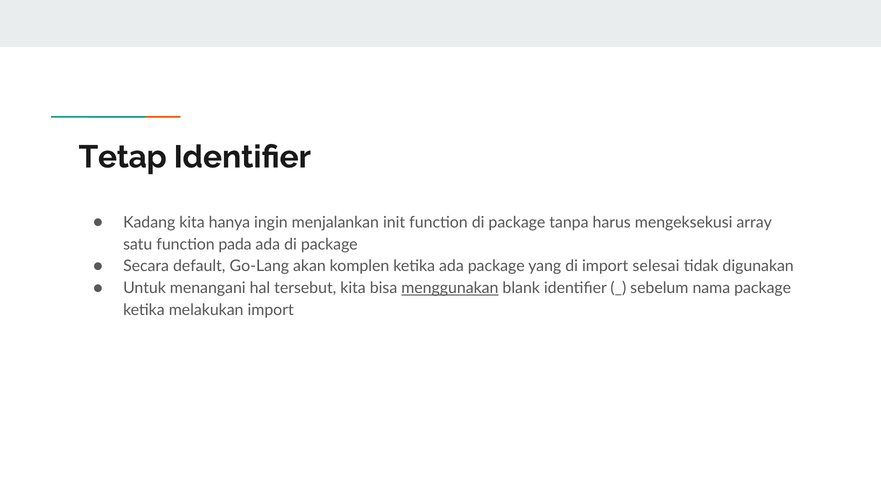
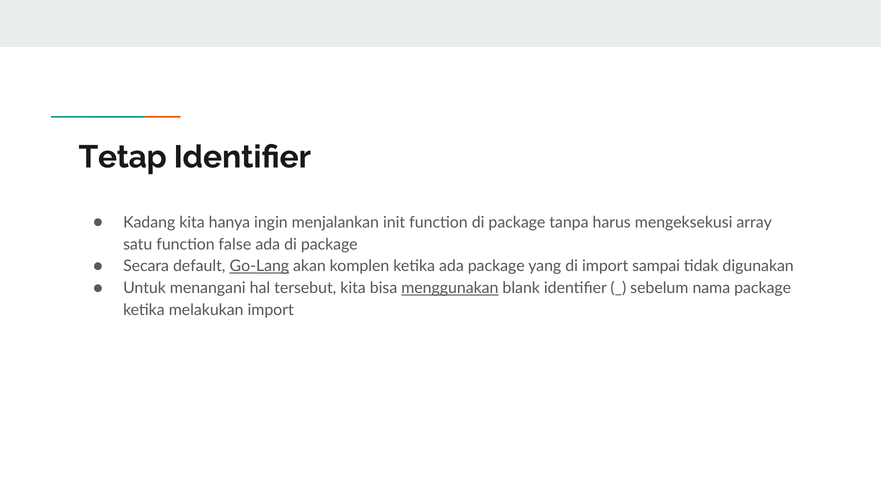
pada: pada -> false (235, 245)
Go-Lang underline: none -> present (259, 267)
selesai: selesai -> sampai (656, 267)
